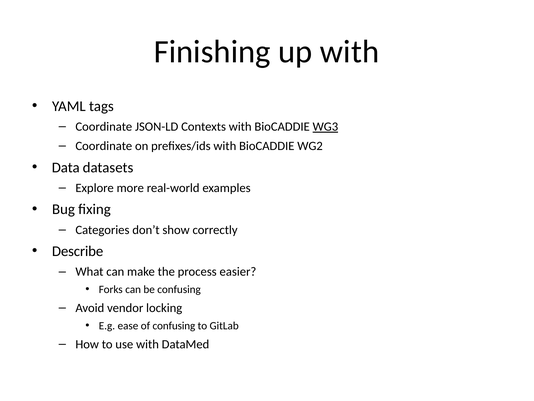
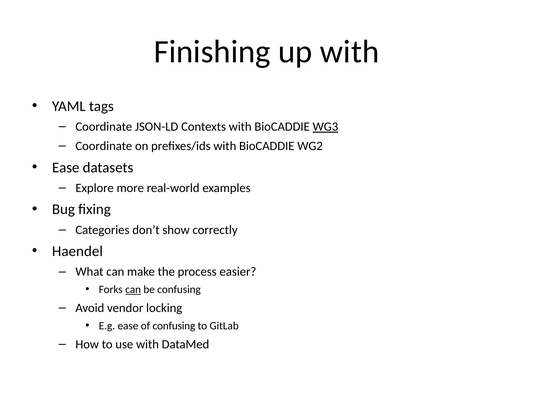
Data: Data -> Ease (66, 167)
Describe: Describe -> Haendel (77, 251)
can underline: none -> present (133, 289)
